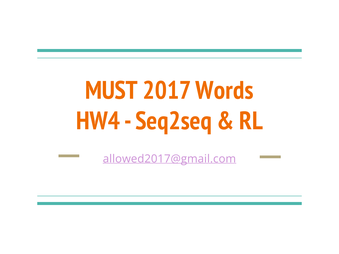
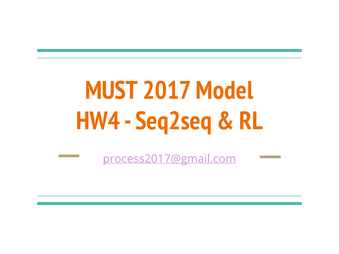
Words: Words -> Model (224, 91)
allowed2017@gmail.com: allowed2017@gmail.com -> process2017@gmail.com (169, 159)
